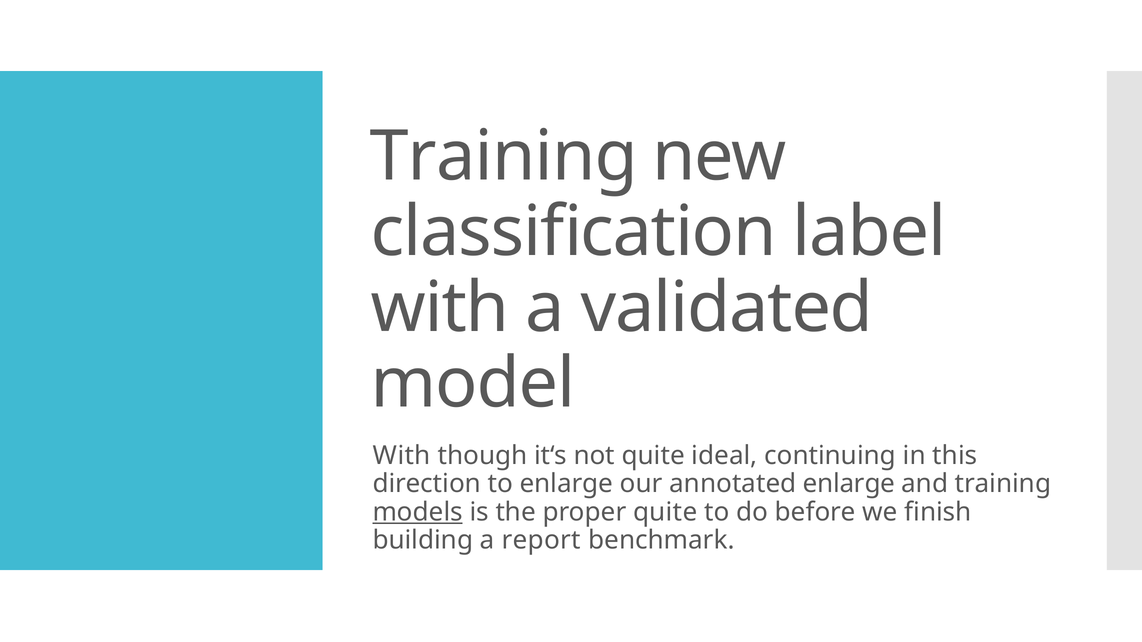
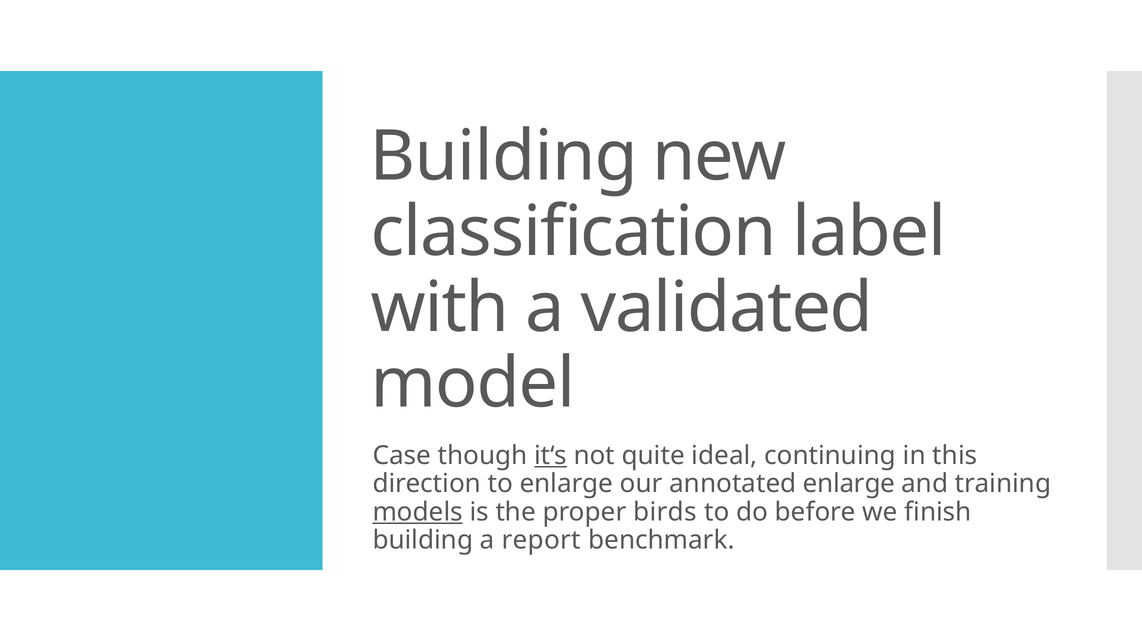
Training: Training -> Building (504, 157)
With: With -> Case (402, 456)
it‘s underline: none -> present (551, 456)
proper quite: quite -> birds (665, 512)
